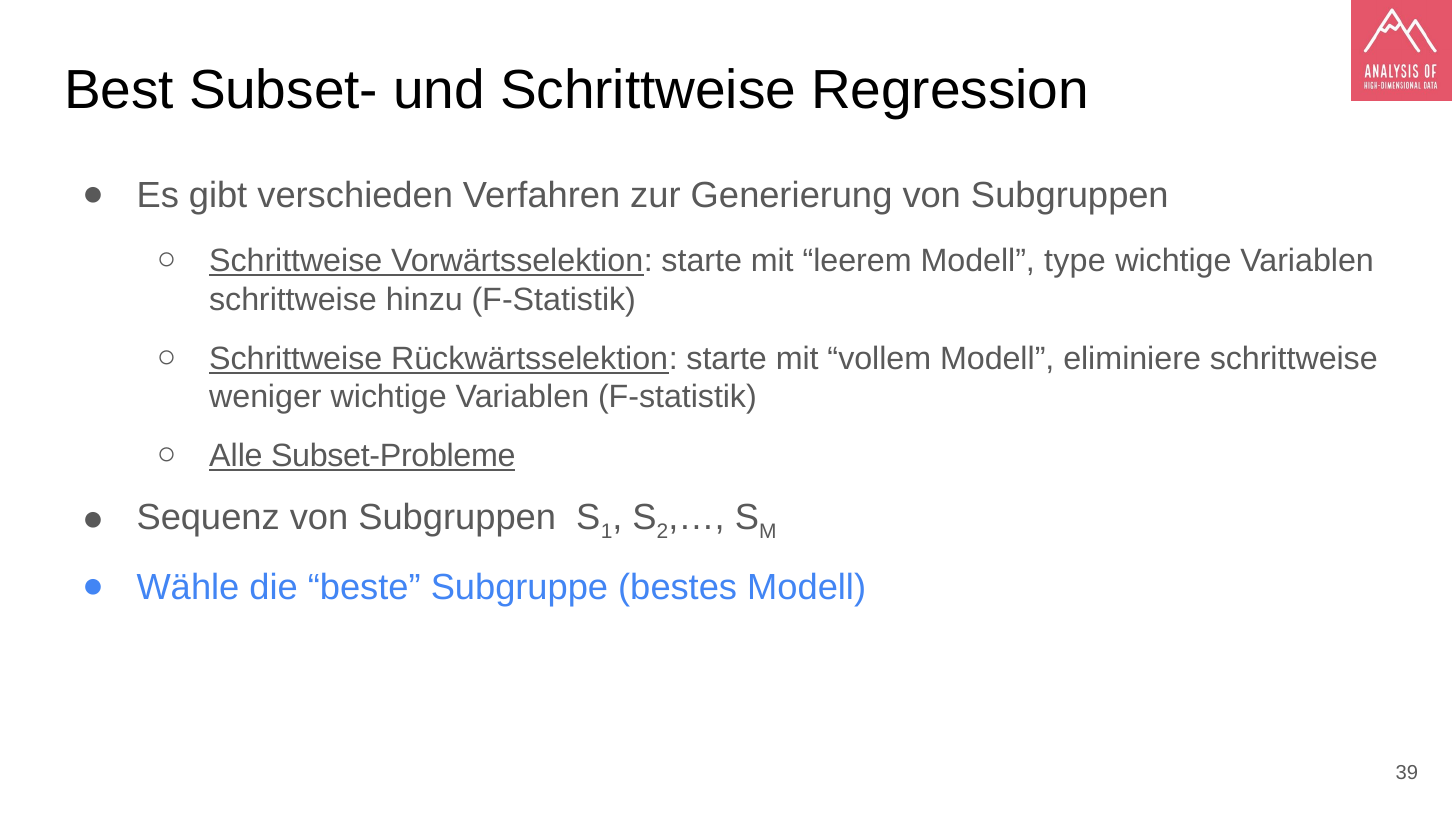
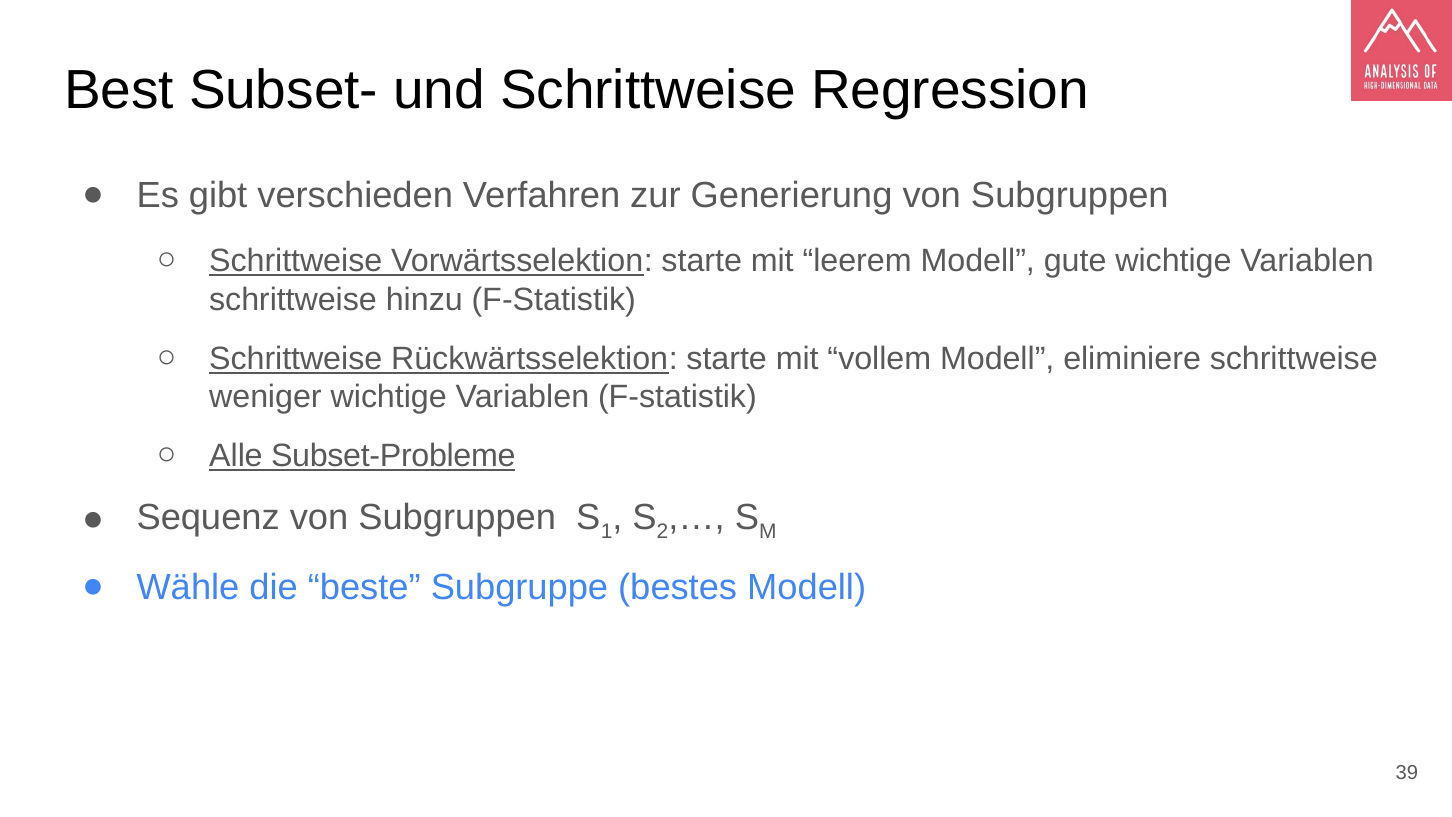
type: type -> gute (1075, 261)
